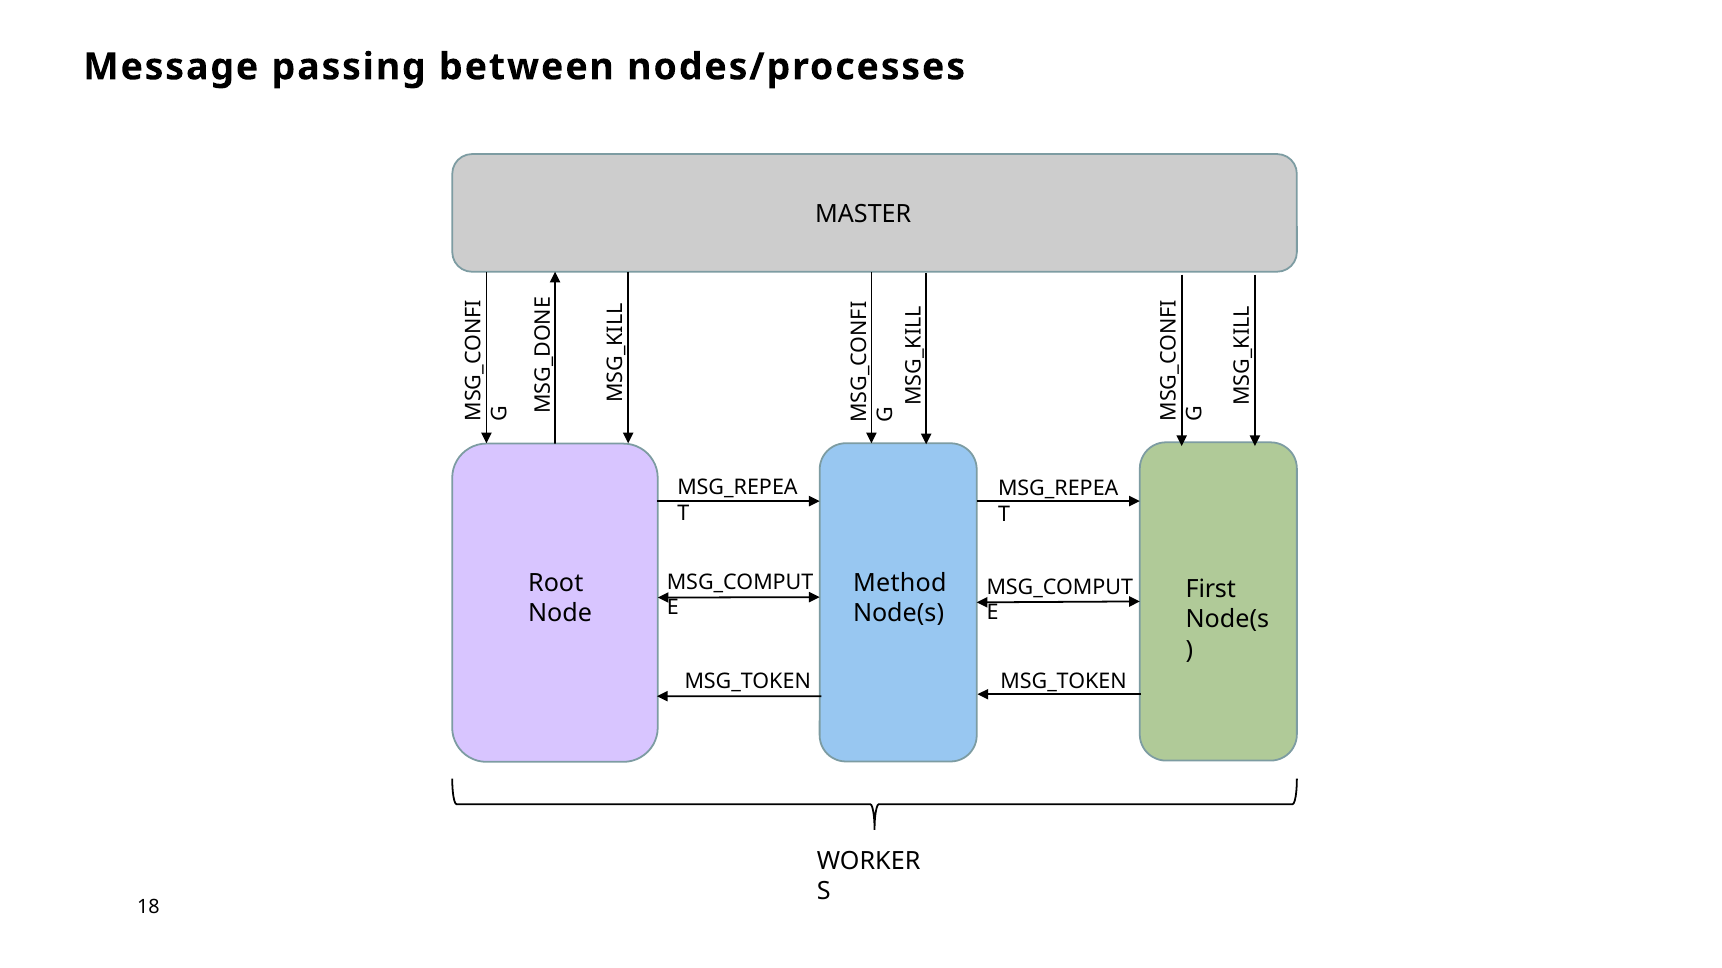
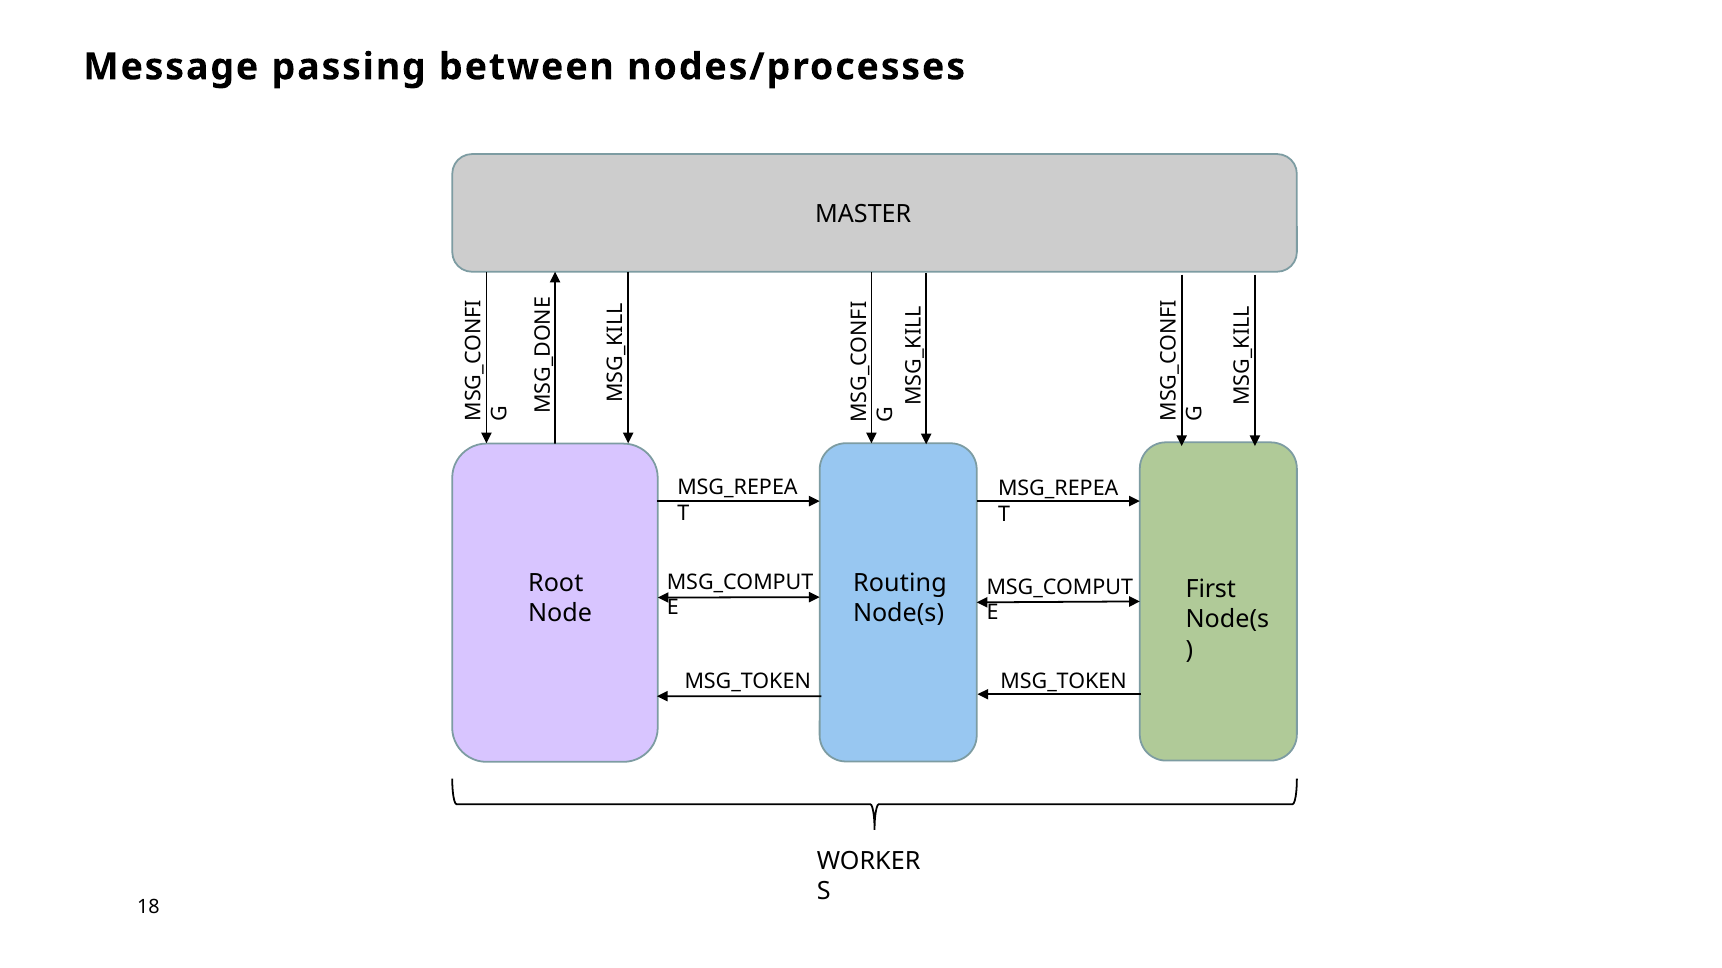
Method: Method -> Routing (900, 584)
